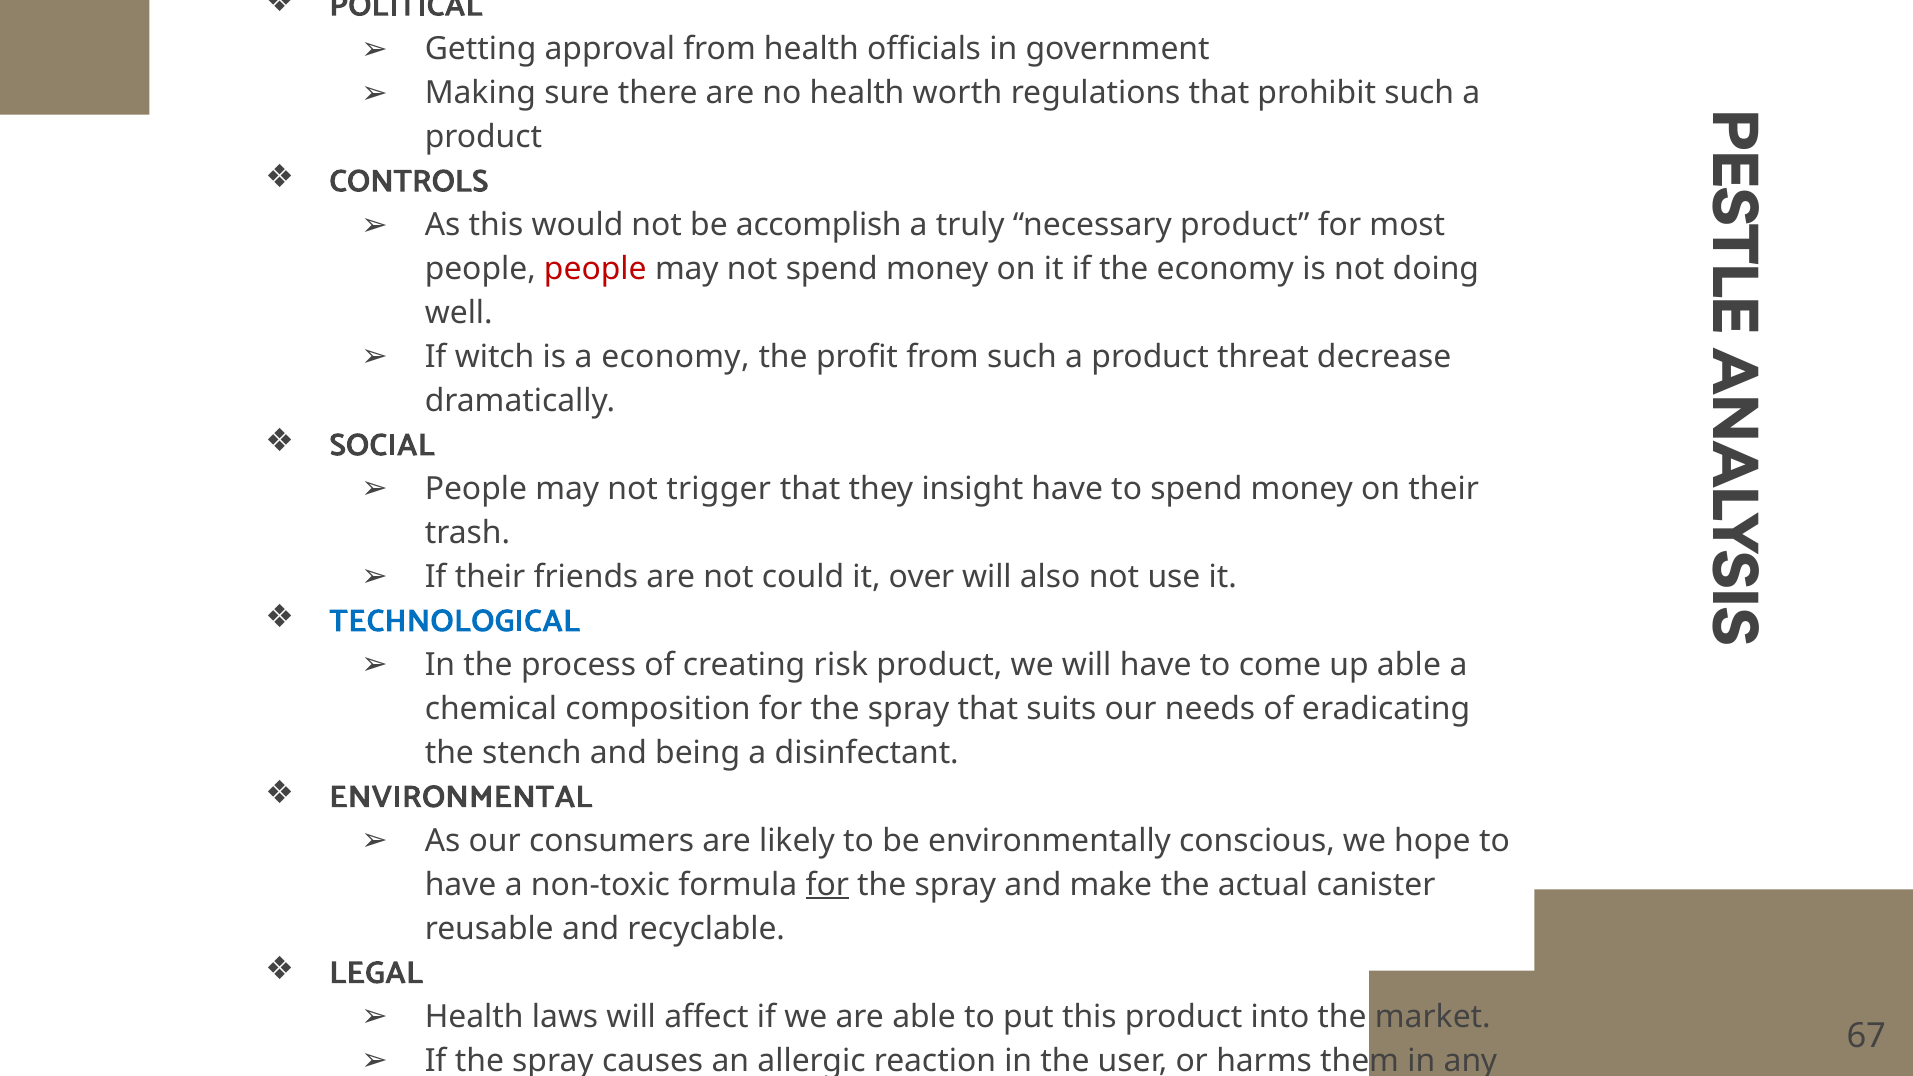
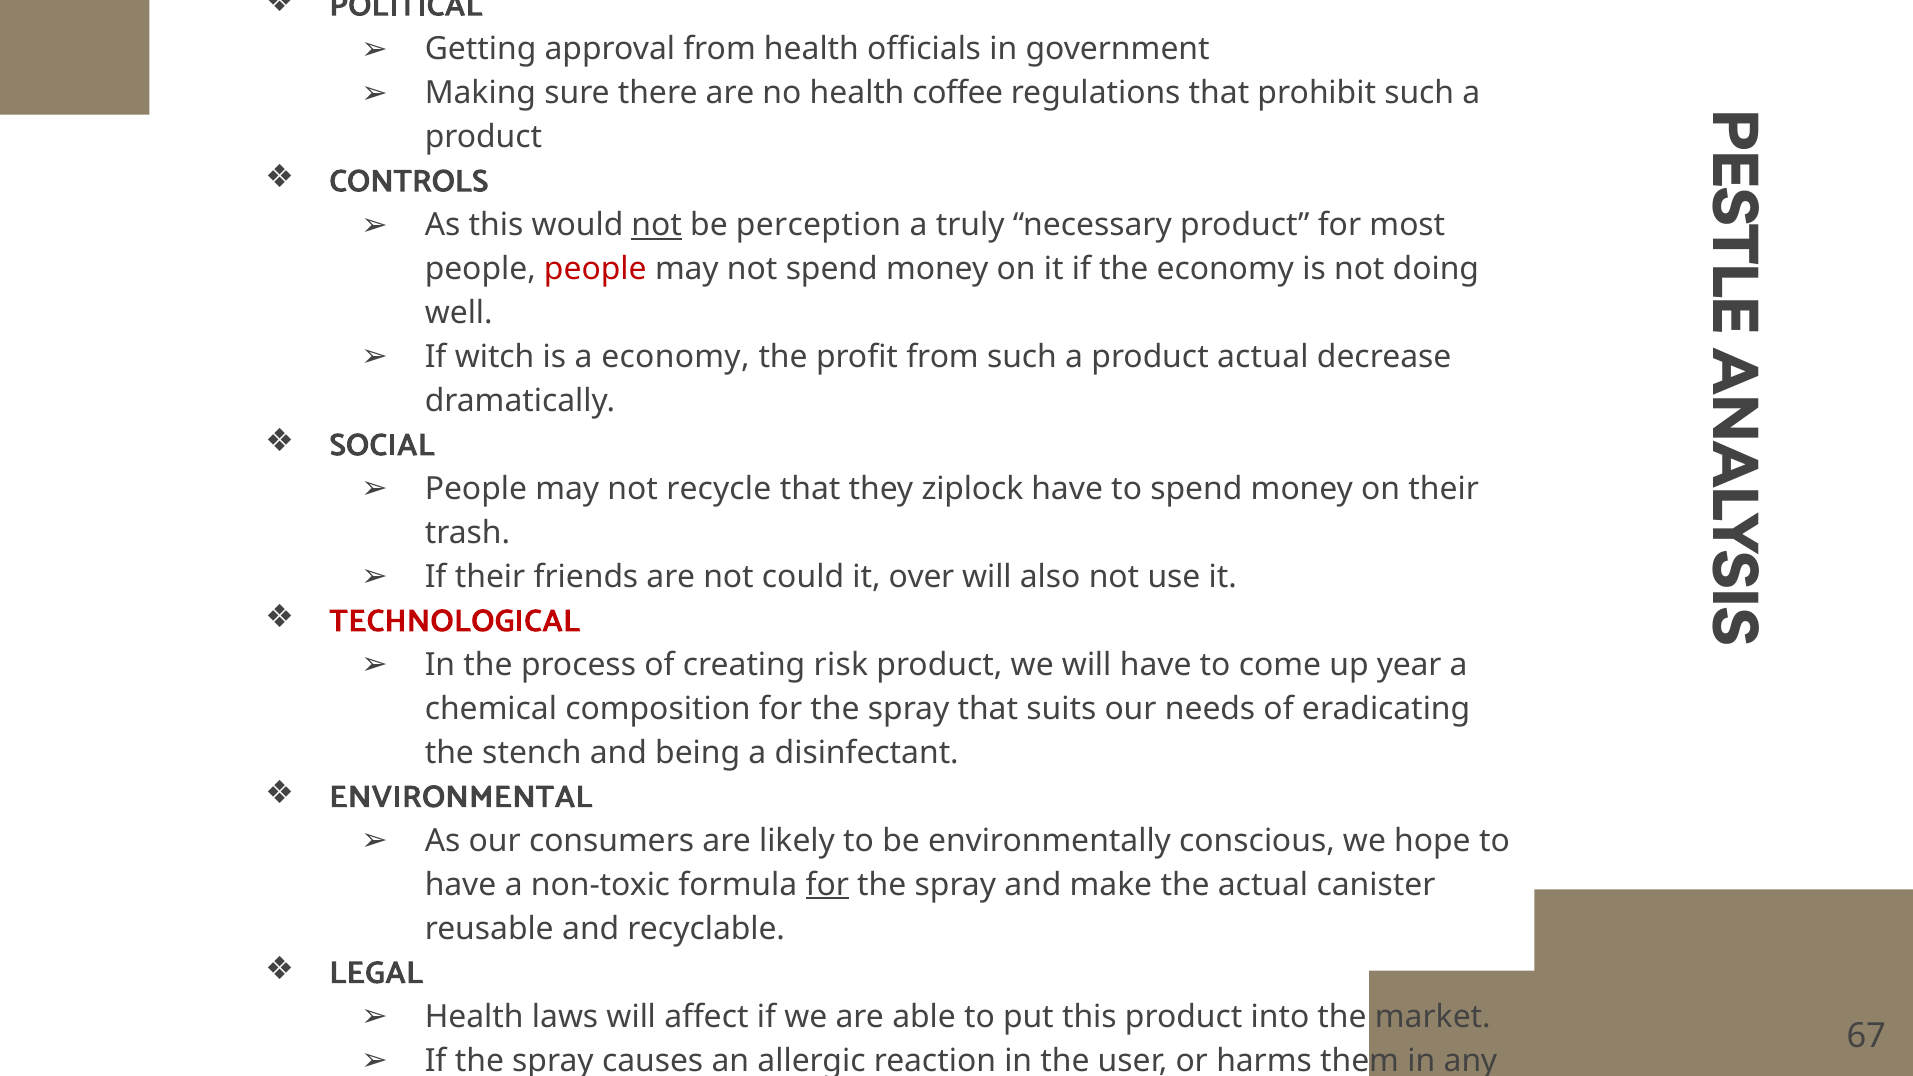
worth: worth -> coffee (958, 93)
not underline: none -> present (657, 225)
accomplish: accomplish -> perception (818, 225)
product threat: threat -> actual (1263, 357)
trigger: trigger -> recycle (719, 489)
insight: insight -> ziplock (972, 489)
TECHNOLOGICAL colour: blue -> red (455, 621)
up able: able -> year (1409, 665)
